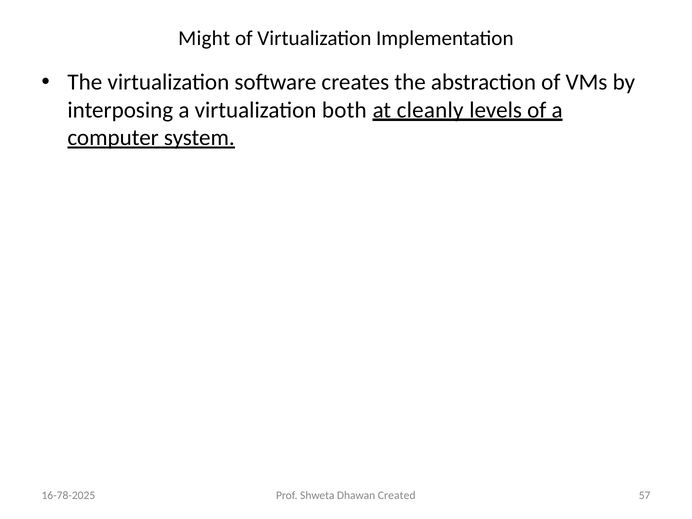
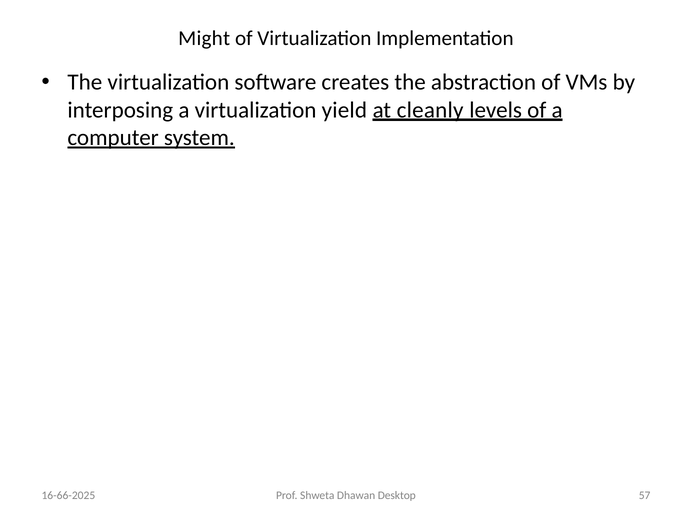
both: both -> yield (344, 110)
16-78-2025: 16-78-2025 -> 16-66-2025 (68, 496)
Created: Created -> Desktop (397, 496)
